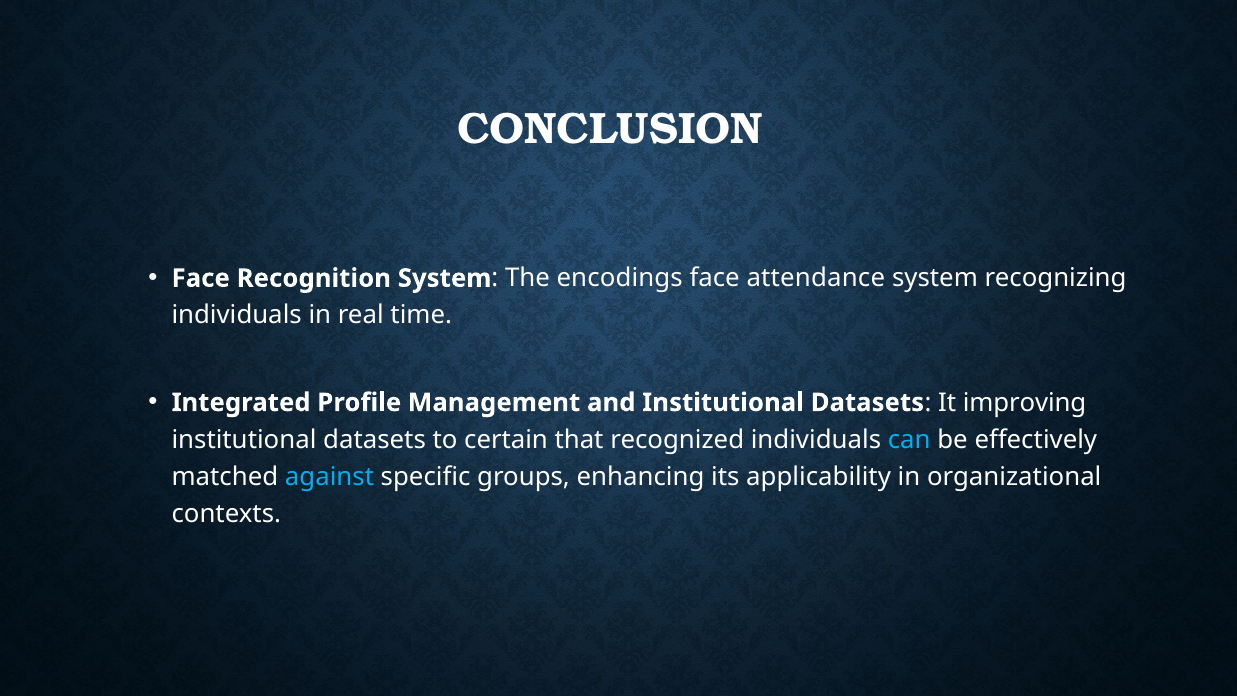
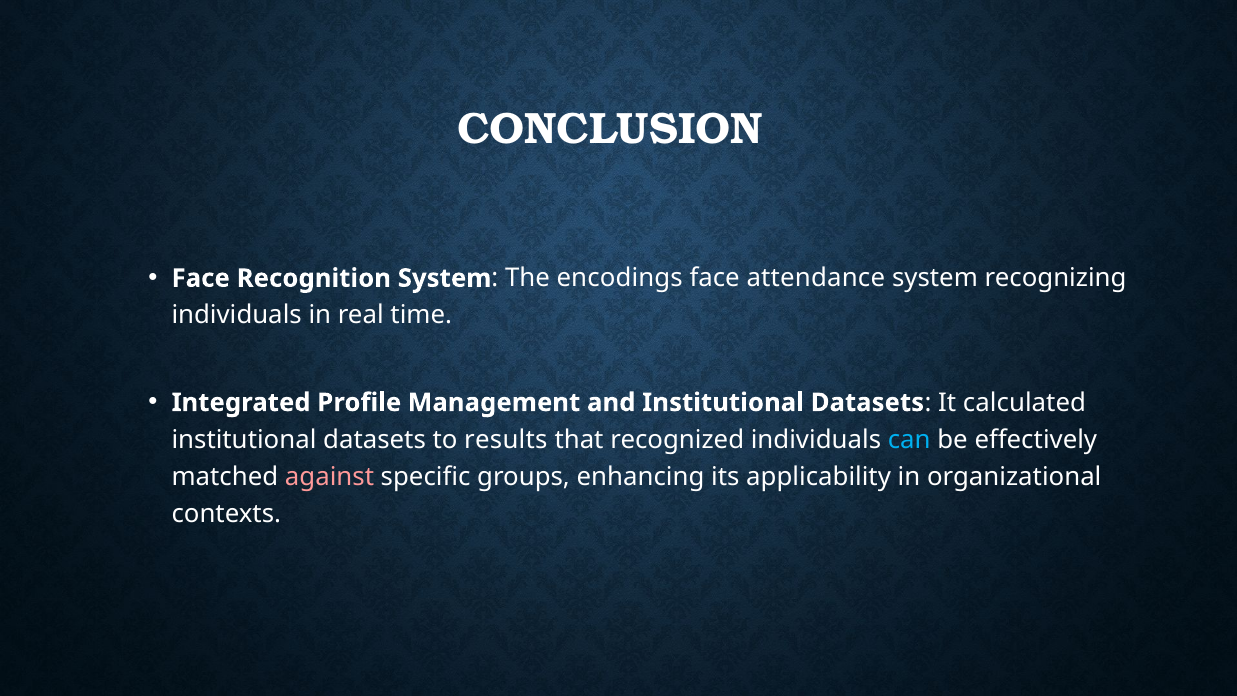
improving: improving -> calculated (1024, 402)
certain: certain -> results (506, 440)
against colour: light blue -> pink (329, 477)
